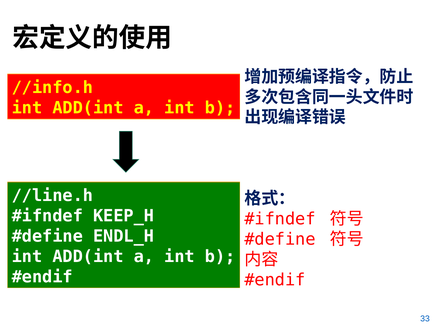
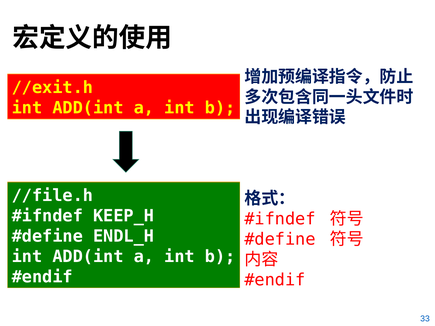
//info.h: //info.h -> //exit.h (52, 88)
//line.h: //line.h -> //file.h (52, 196)
